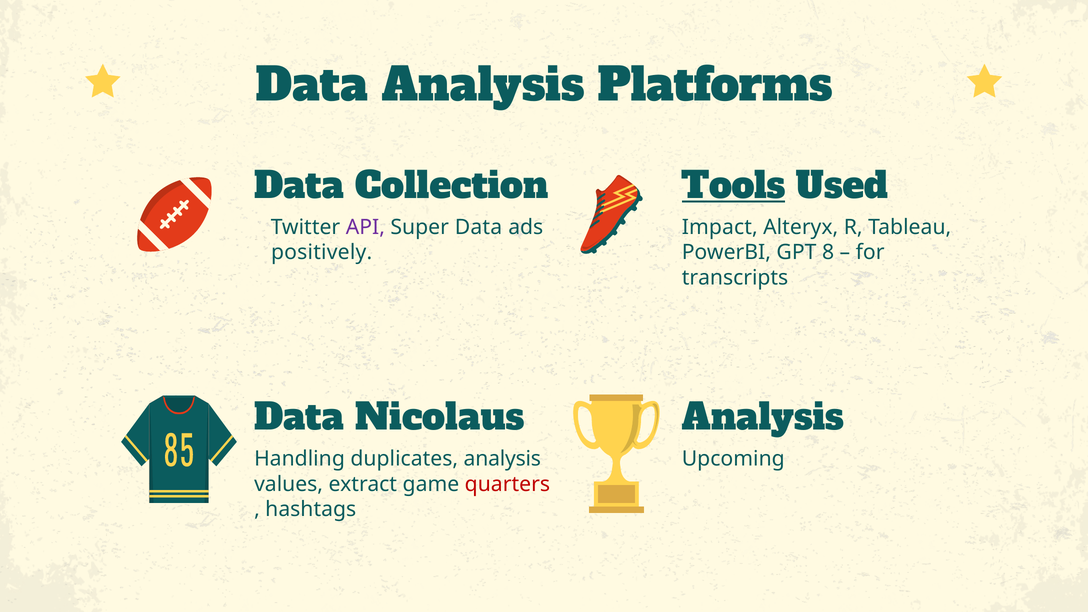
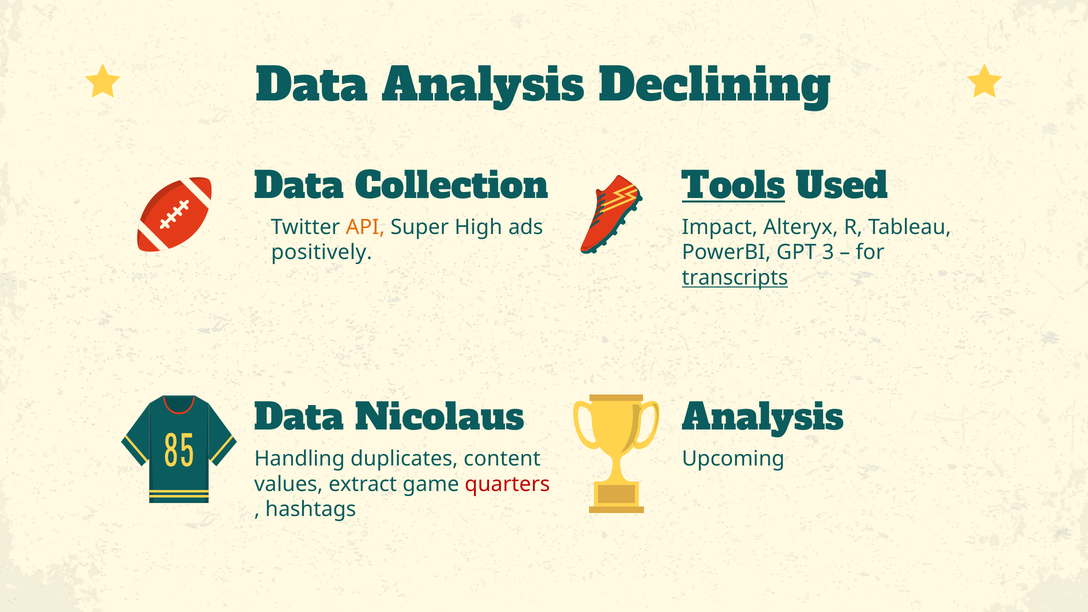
Platforms: Platforms -> Declining (715, 86)
API colour: purple -> orange (365, 227)
Super Data: Data -> High (478, 227)
8: 8 -> 3 (828, 252)
transcripts underline: none -> present (735, 278)
duplicates analysis: analysis -> content (502, 459)
